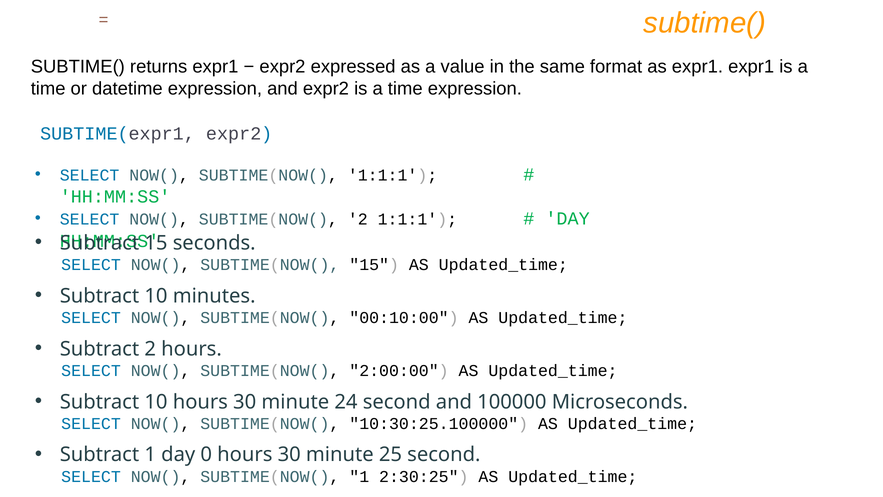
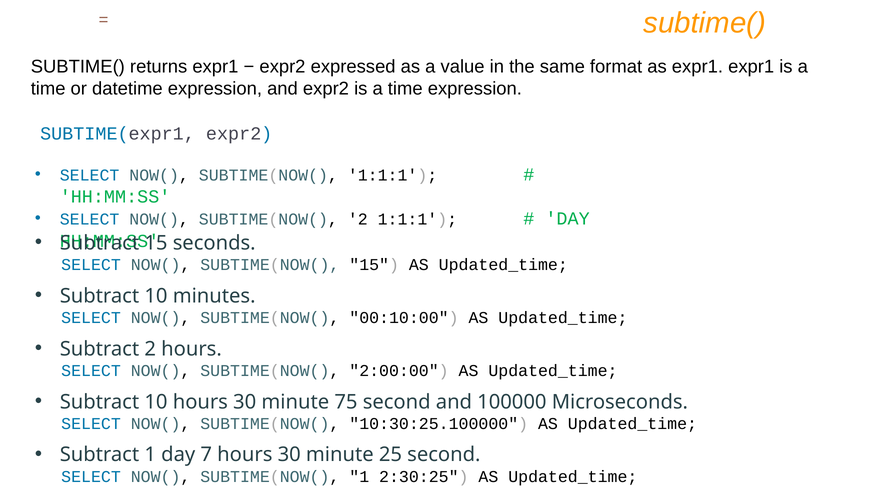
24: 24 -> 75 (346, 402)
0: 0 -> 7 (206, 455)
